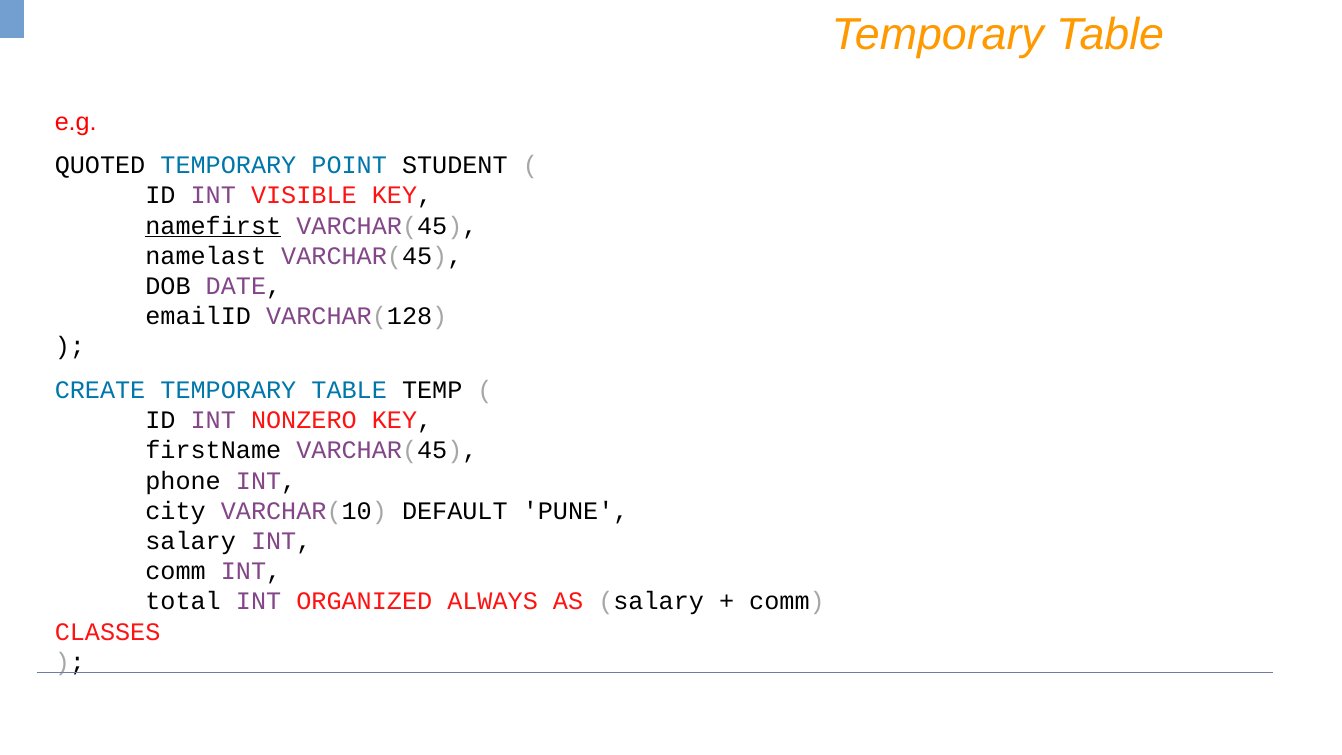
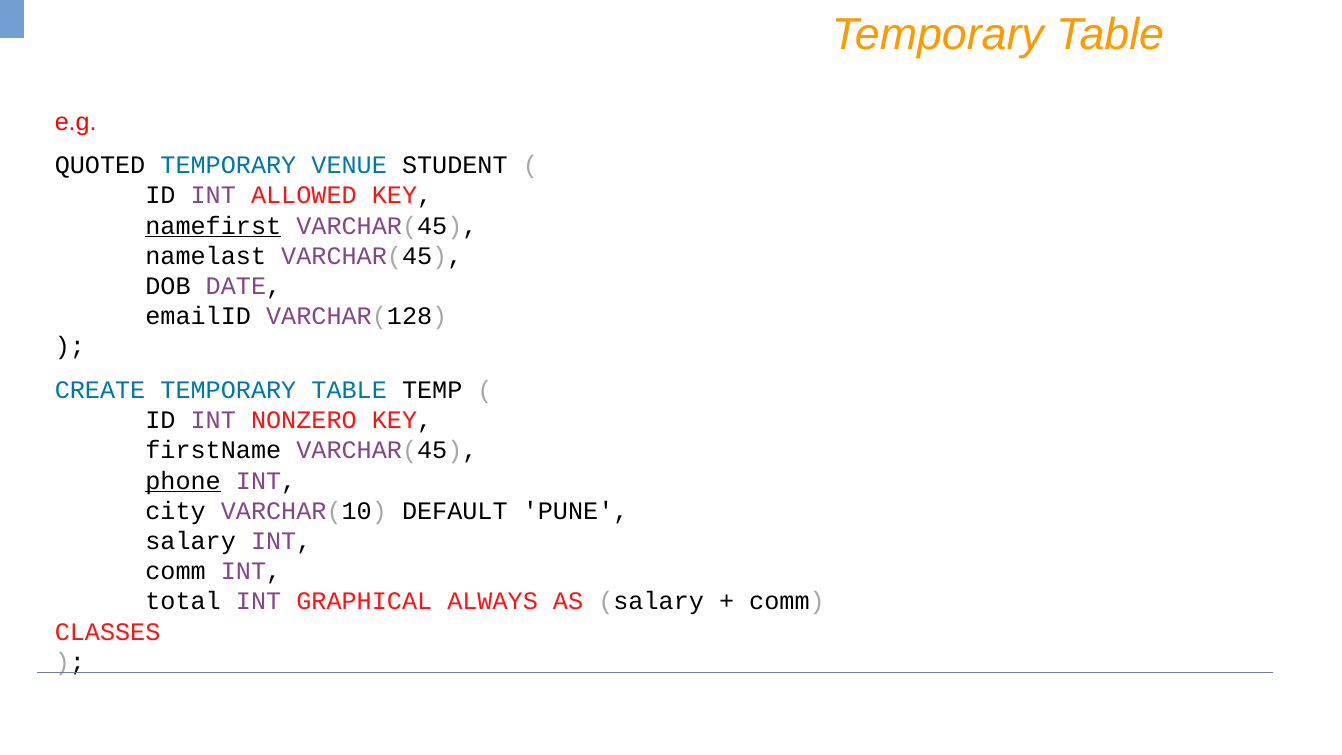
POINT: POINT -> VENUE (349, 165)
VISIBLE: VISIBLE -> ALLOWED (304, 196)
phone underline: none -> present (183, 481)
ORGANIZED: ORGANIZED -> GRAPHICAL (364, 601)
